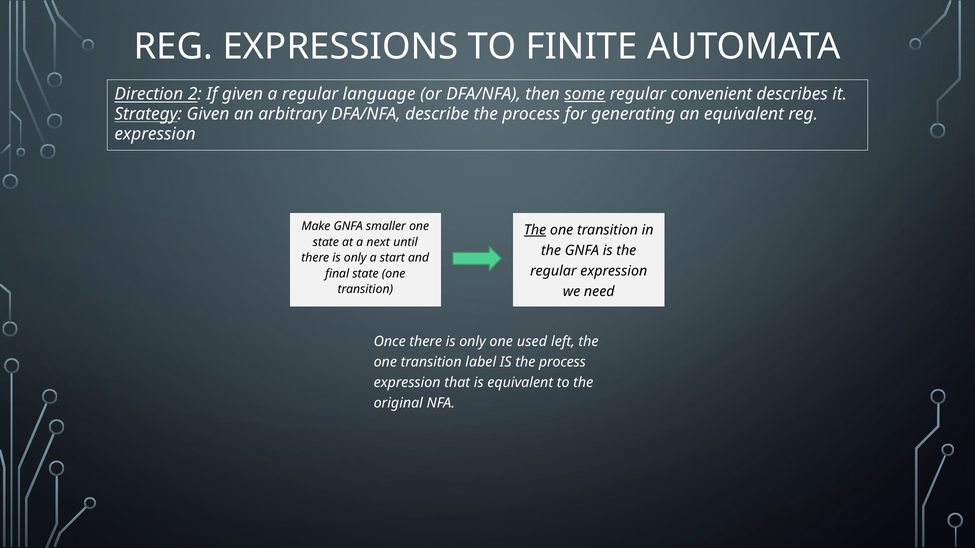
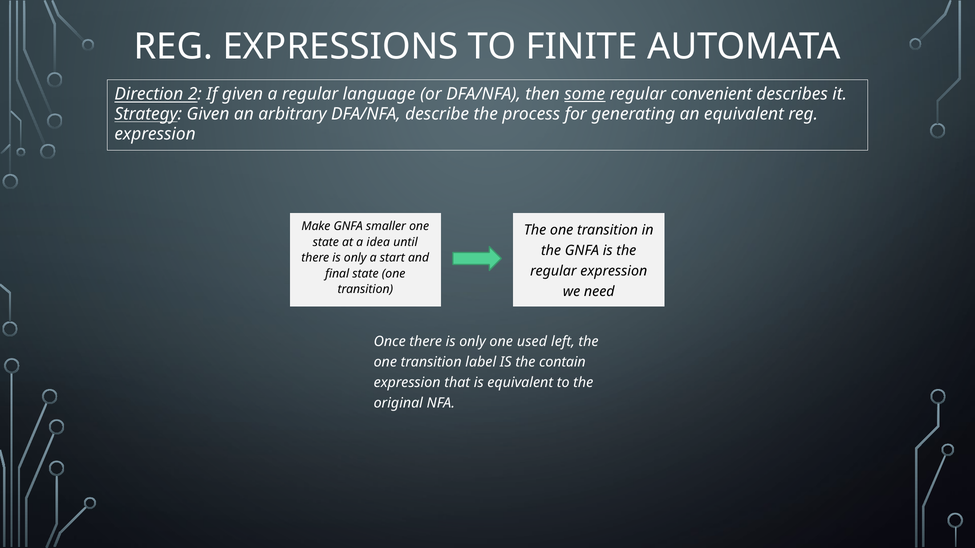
The underline: present -> none (535, 230)
next: next -> idea (378, 242)
IS the process: process -> contain (562, 362)
